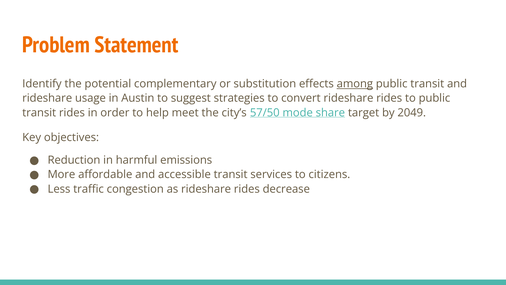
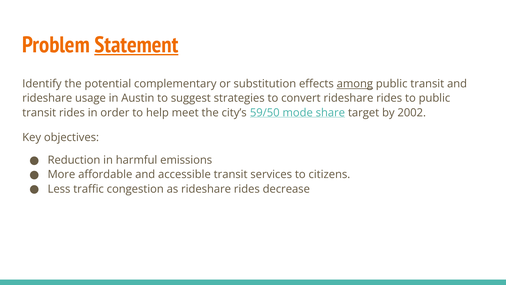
Statement underline: none -> present (136, 45)
57/50: 57/50 -> 59/50 (265, 113)
2049: 2049 -> 2002 (412, 113)
